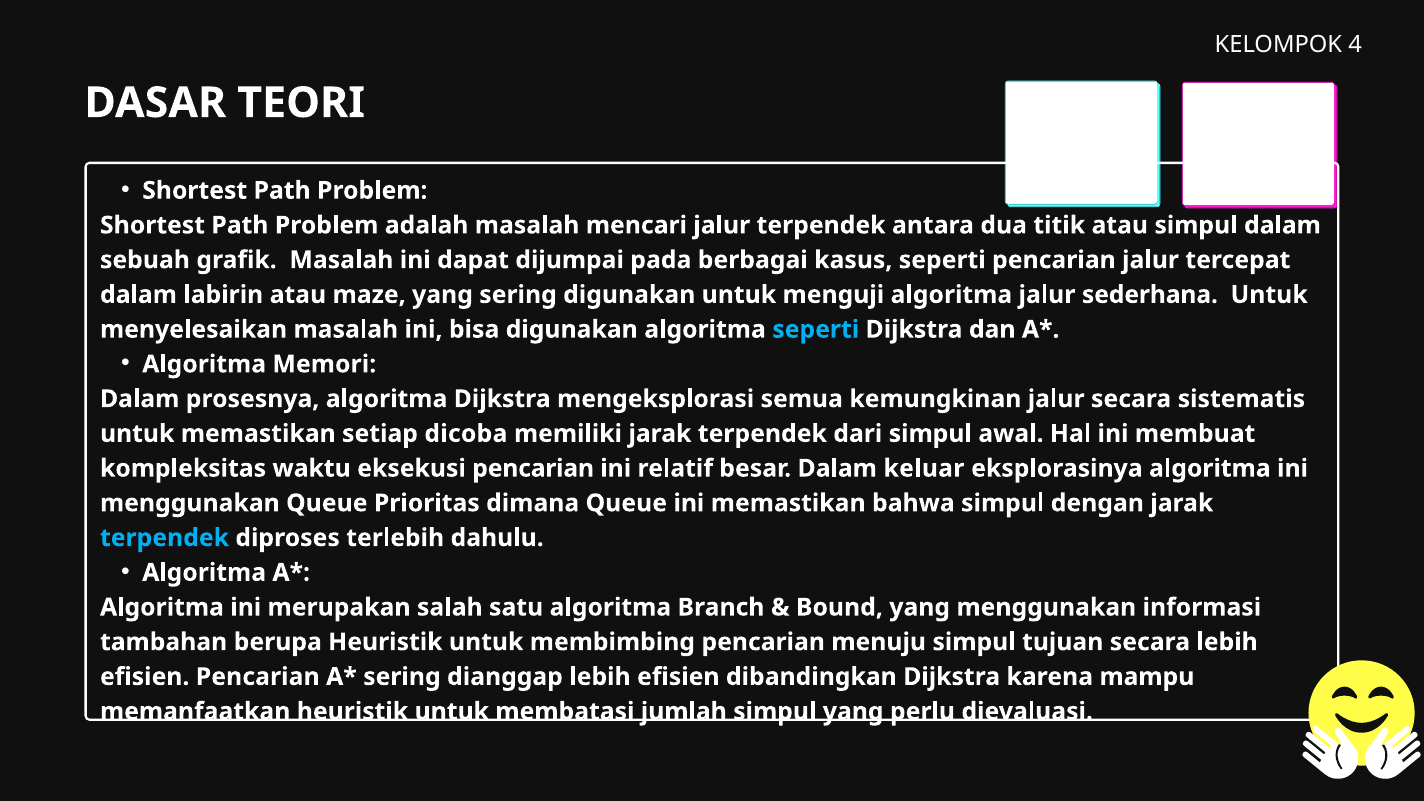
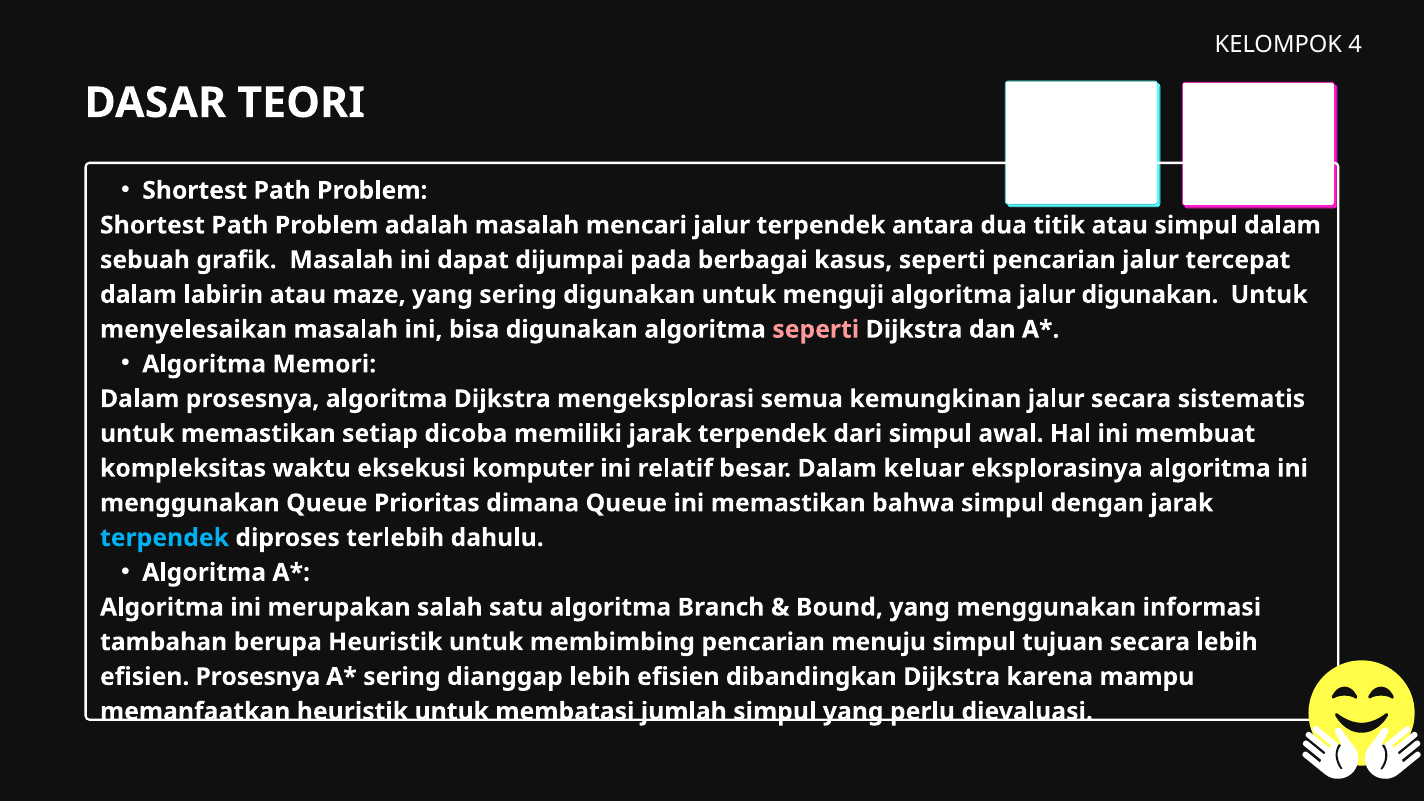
jalur sederhana: sederhana -> digunakan (1150, 295)
seperti colour: light blue -> pink (816, 329)
eksekusi pencarian: pencarian -> komputer (533, 468)
efisien Pencarian: Pencarian -> Prosesnya (258, 677)
